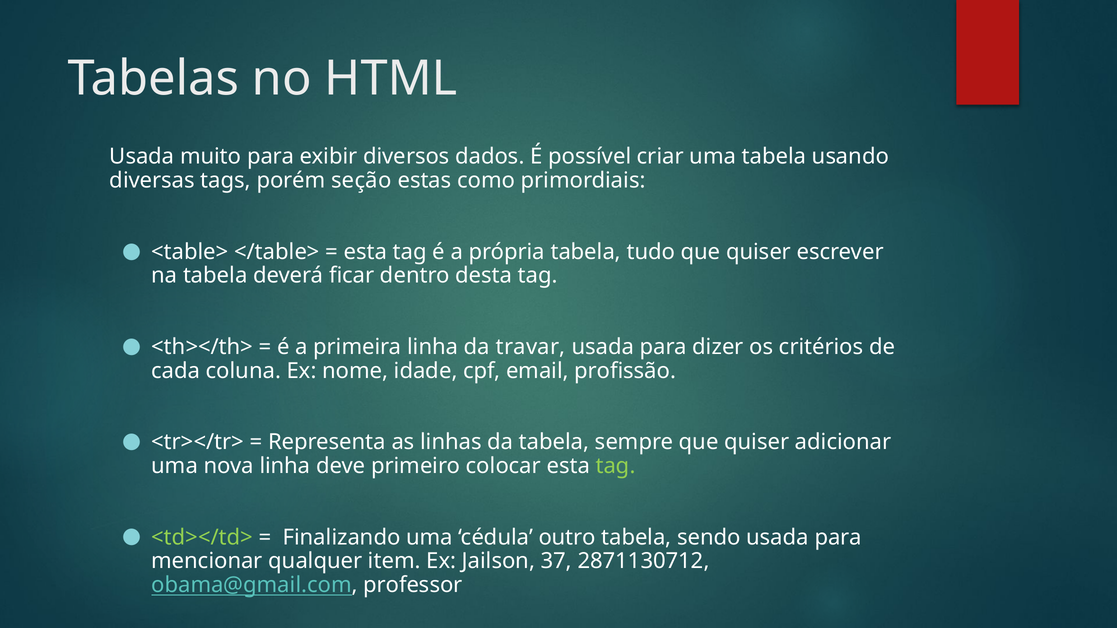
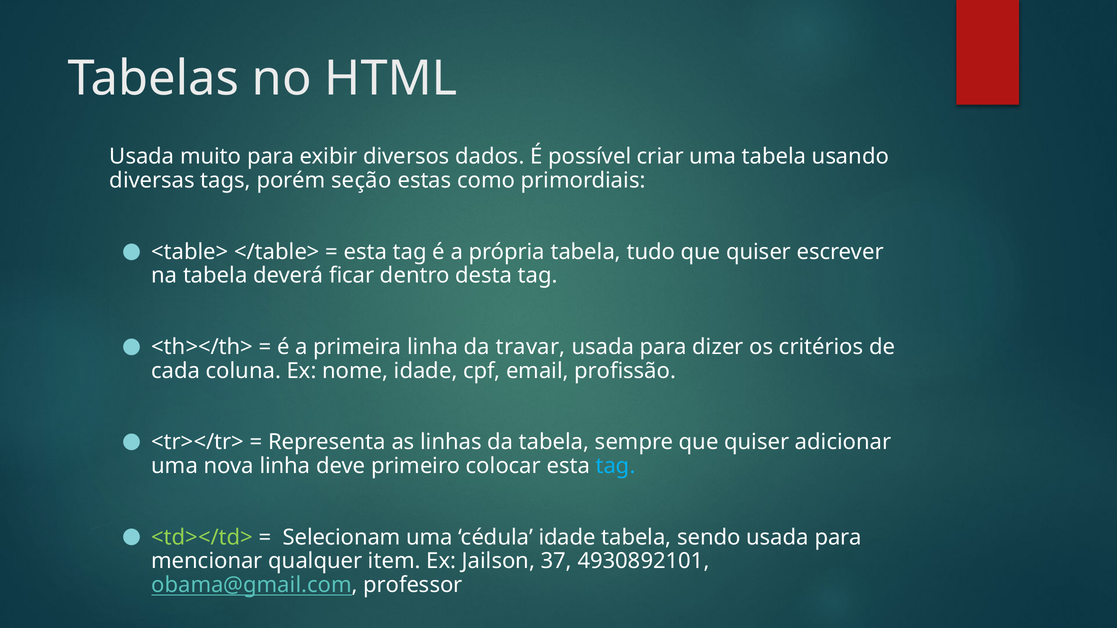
tag colour: light green -> light blue (616, 466)
Finalizando: Finalizando -> Selecionam (342, 538)
cédula outro: outro -> idade (567, 538)
2871130712: 2871130712 -> 4930892101 (644, 561)
